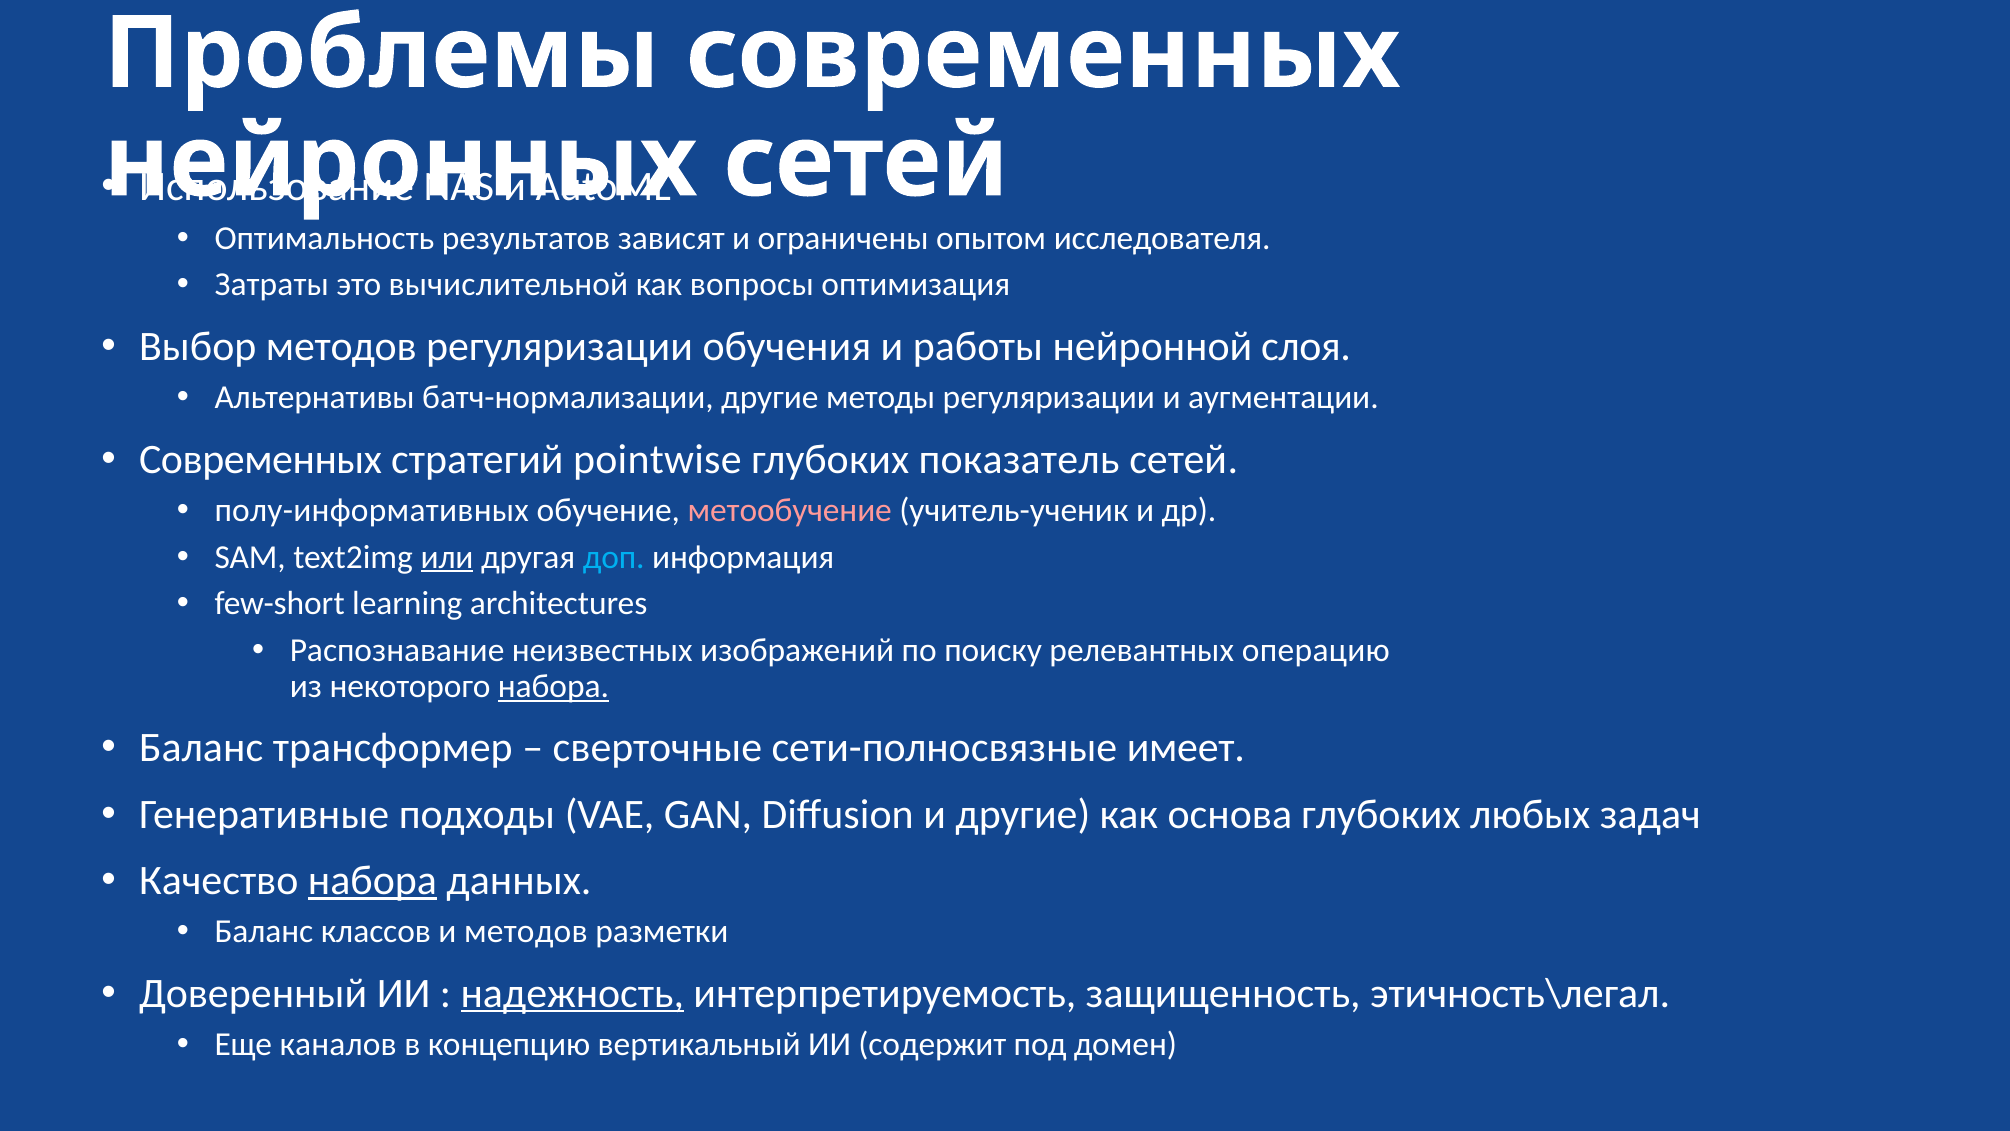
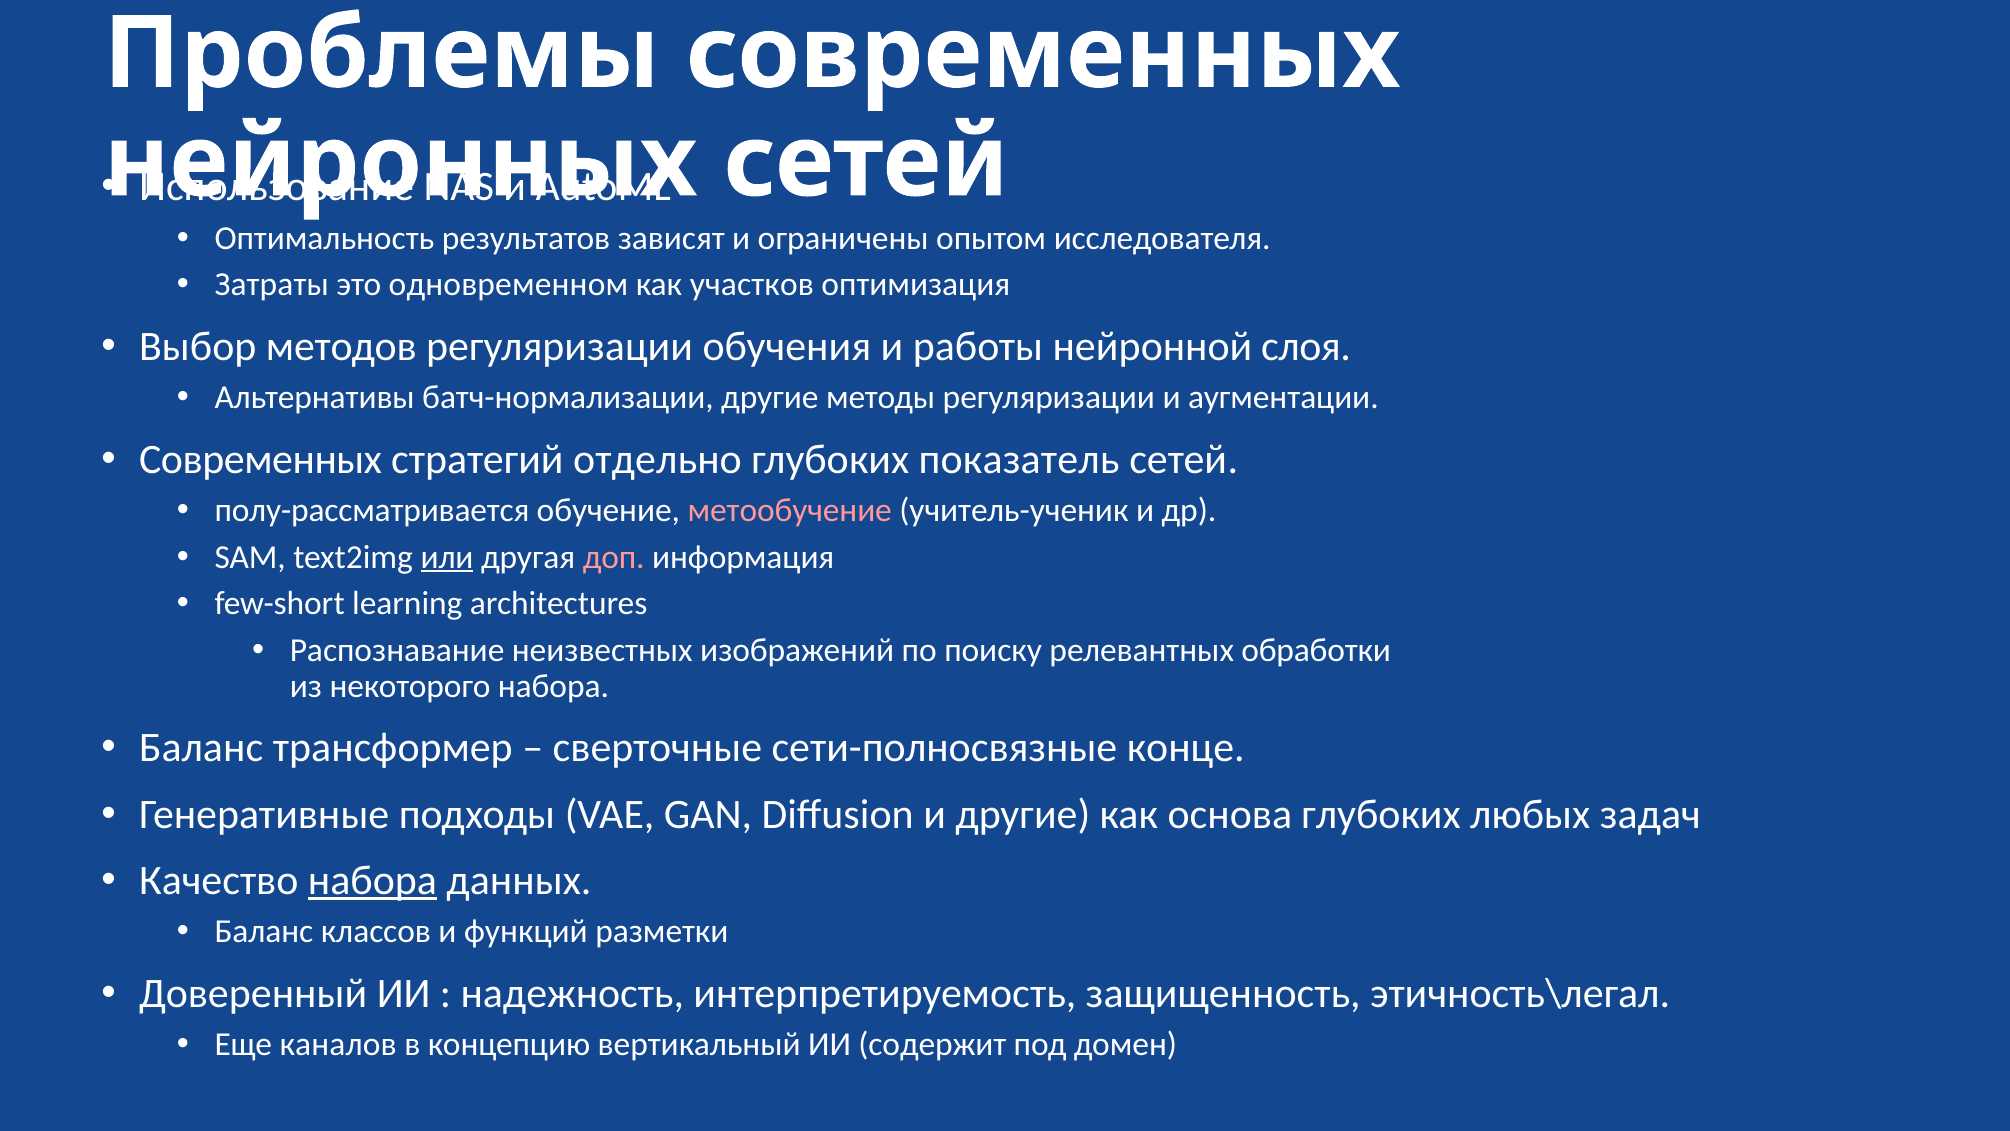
вычислительной: вычислительной -> одновременном (508, 285)
вопросы: вопросы -> участков (752, 285)
pointwise: pointwise -> отдельно (657, 459)
полу-информативных: полу-информативных -> полу-рассматривается (372, 510)
доп colour: light blue -> pink (614, 557)
операцию: операцию -> обработки (1316, 650)
набора underline: present -> none (553, 686)
имеет: имеет -> конце (1186, 748)
и методов: методов -> функций (526, 931)
надежность underline: present -> none (572, 993)
